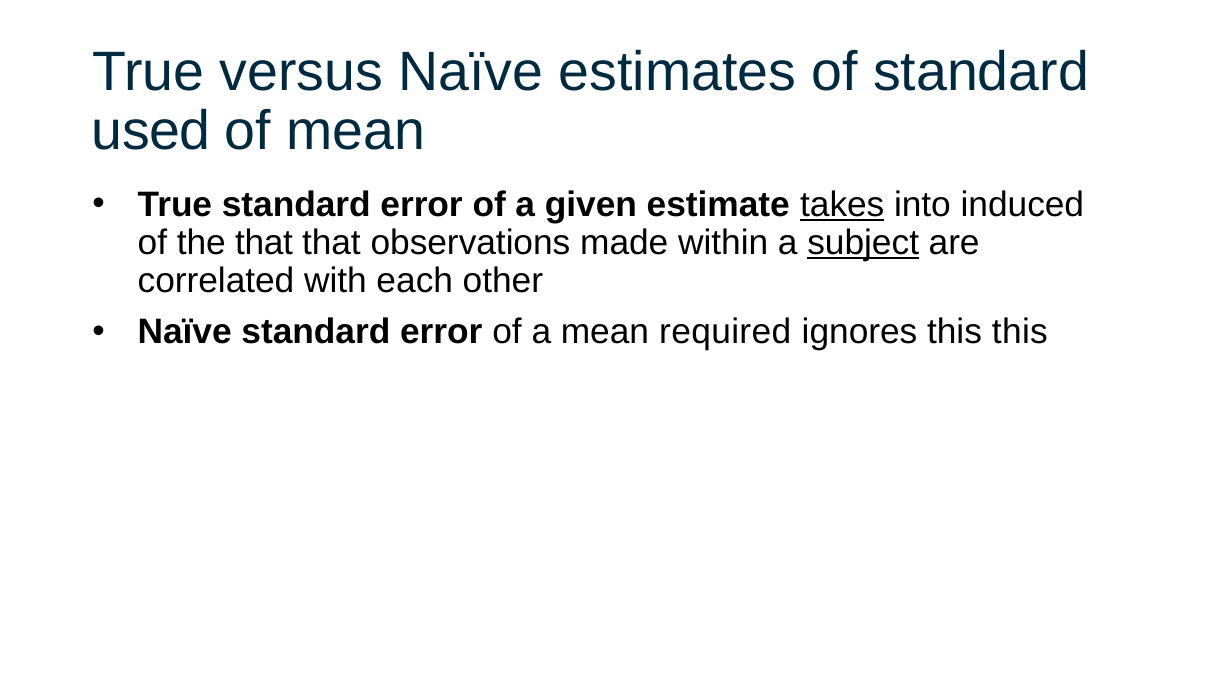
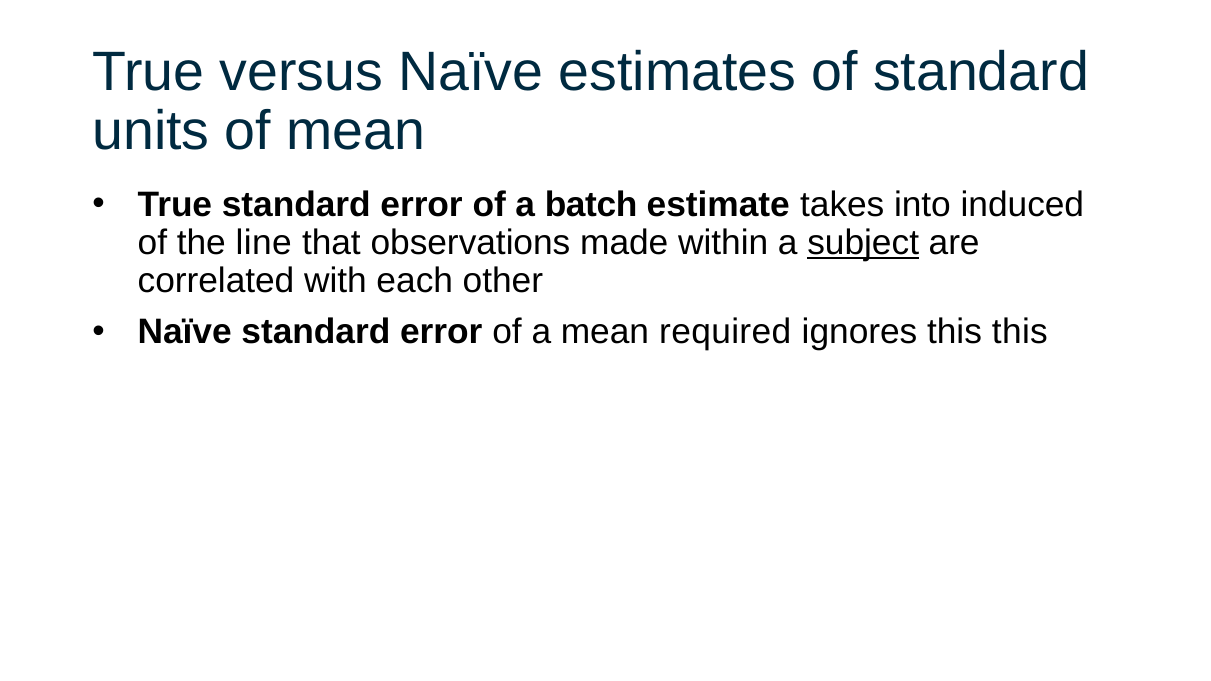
used: used -> units (151, 132)
given: given -> batch (591, 205)
takes underline: present -> none (842, 205)
the that: that -> line (264, 243)
